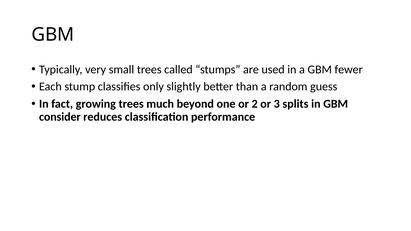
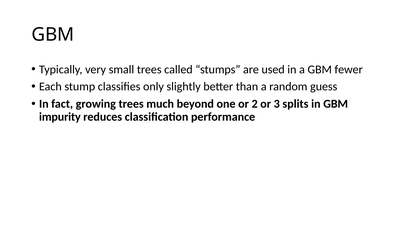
consider: consider -> impurity (60, 117)
